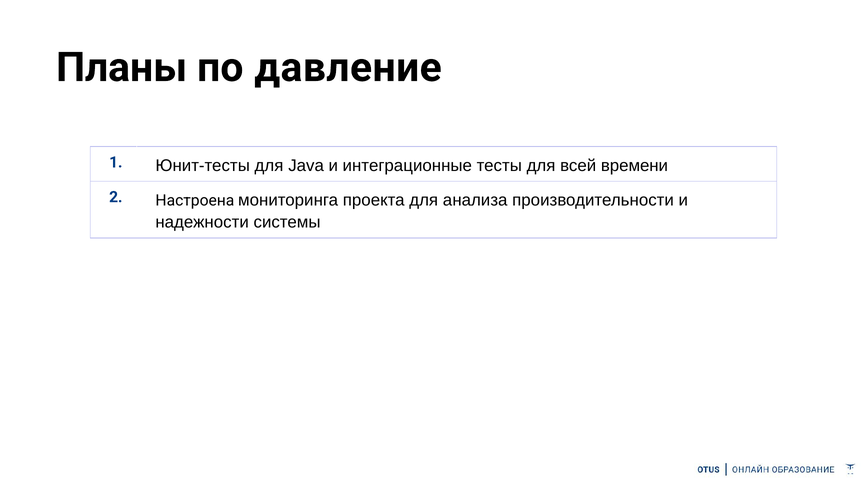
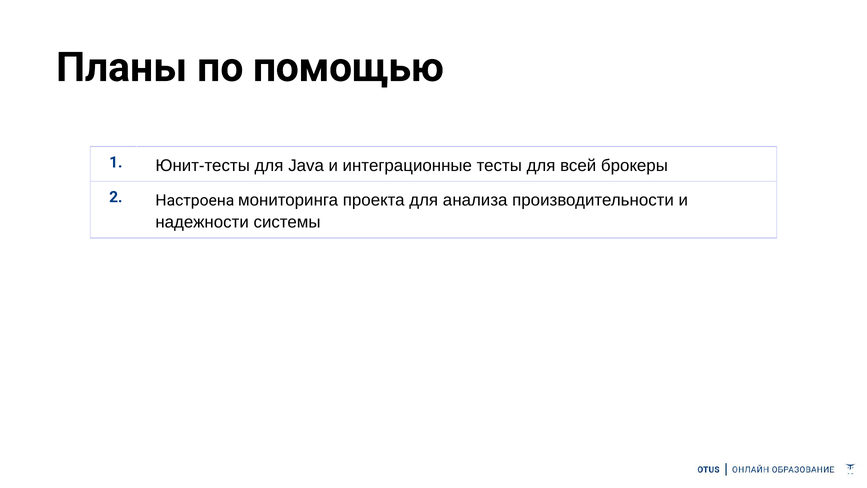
давление: давление -> помощью (348, 67)
времени: времени -> брокеры (634, 165)
